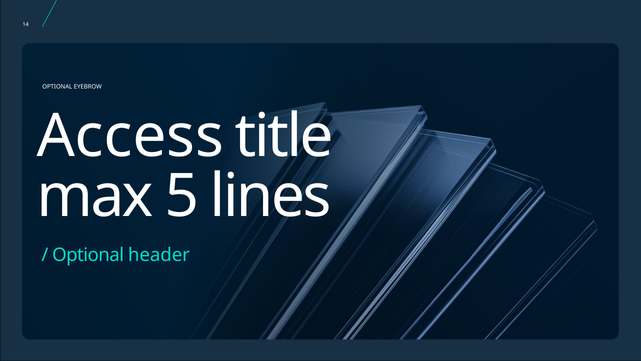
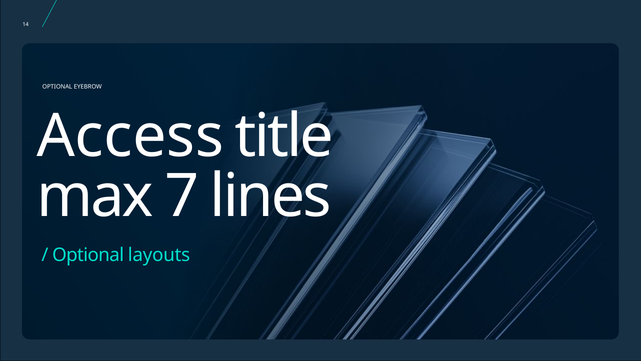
5: 5 -> 7 (182, 196)
header: header -> layouts (159, 255)
